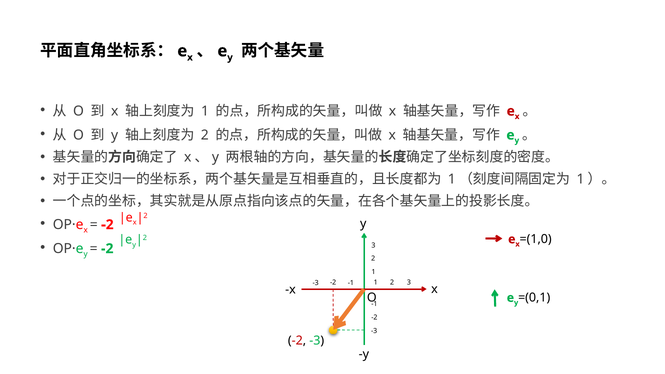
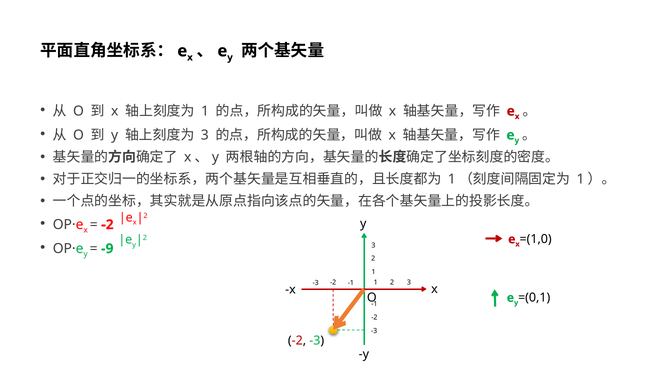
2: 2 -> 3 (205, 135)
-2: -2 -> -9 (107, 249)
